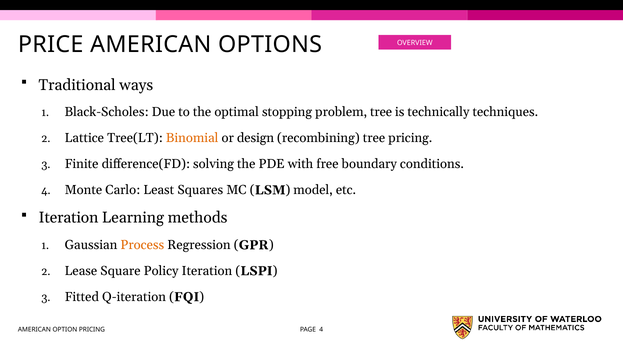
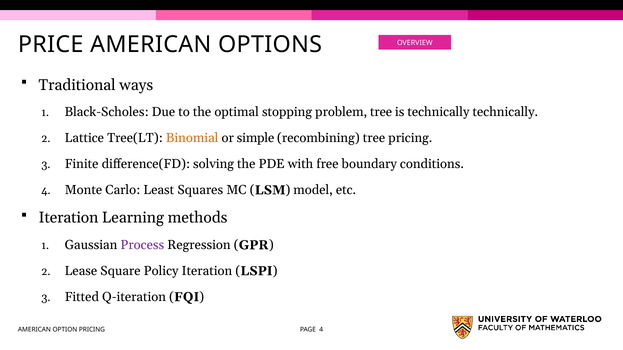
technically techniques: techniques -> technically (505, 112)
design: design -> simple (256, 138)
Process colour: orange -> purple (142, 245)
